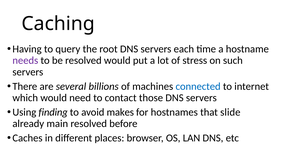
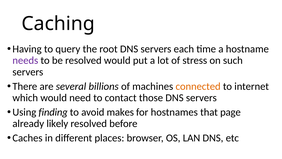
connected colour: blue -> orange (198, 86)
slide: slide -> page (230, 112)
main: main -> likely (57, 123)
